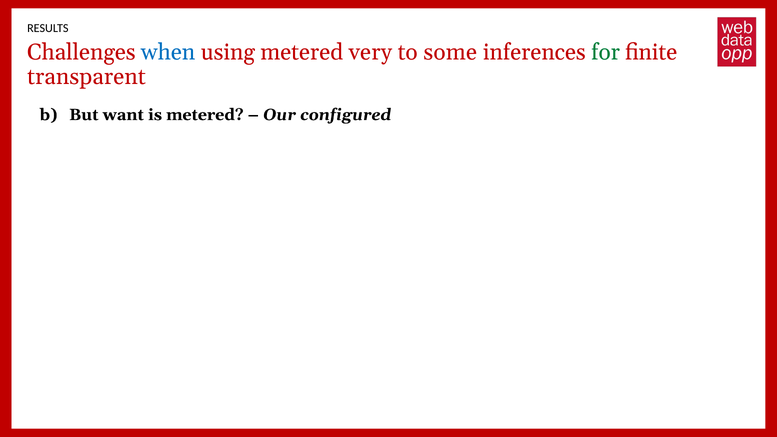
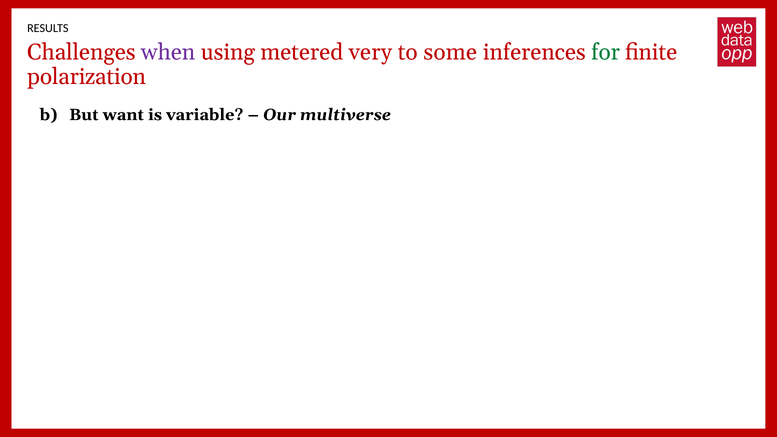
when colour: blue -> purple (168, 52)
transparent: transparent -> polarization (87, 77)
is metered: metered -> variable (205, 115)
configured: configured -> multiverse (345, 115)
